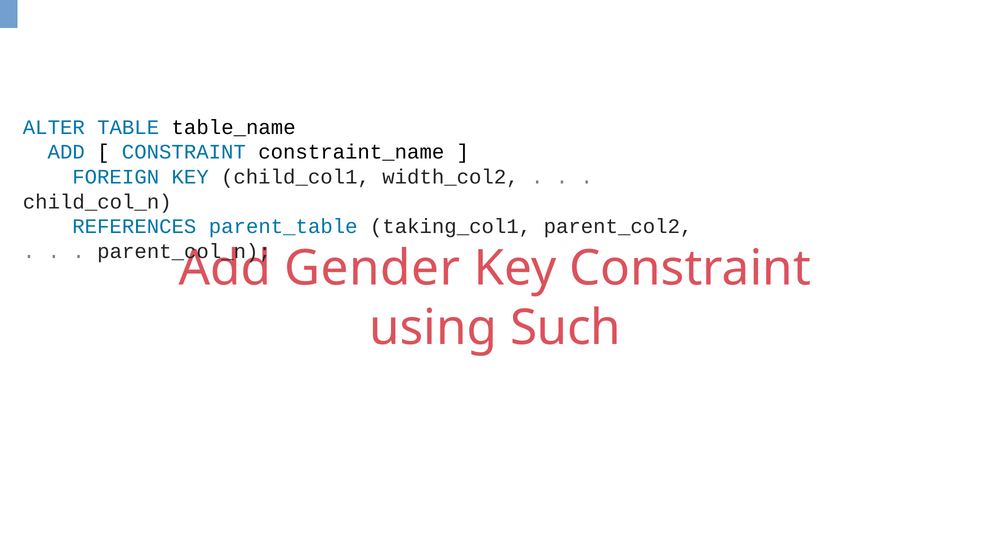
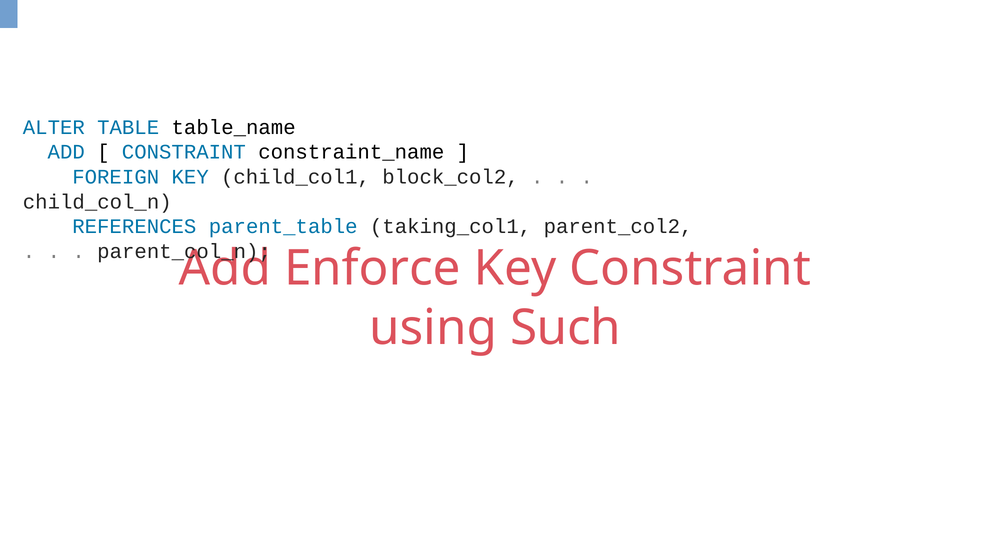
width_col2: width_col2 -> block_col2 (450, 177)
Gender: Gender -> Enforce (372, 268)
